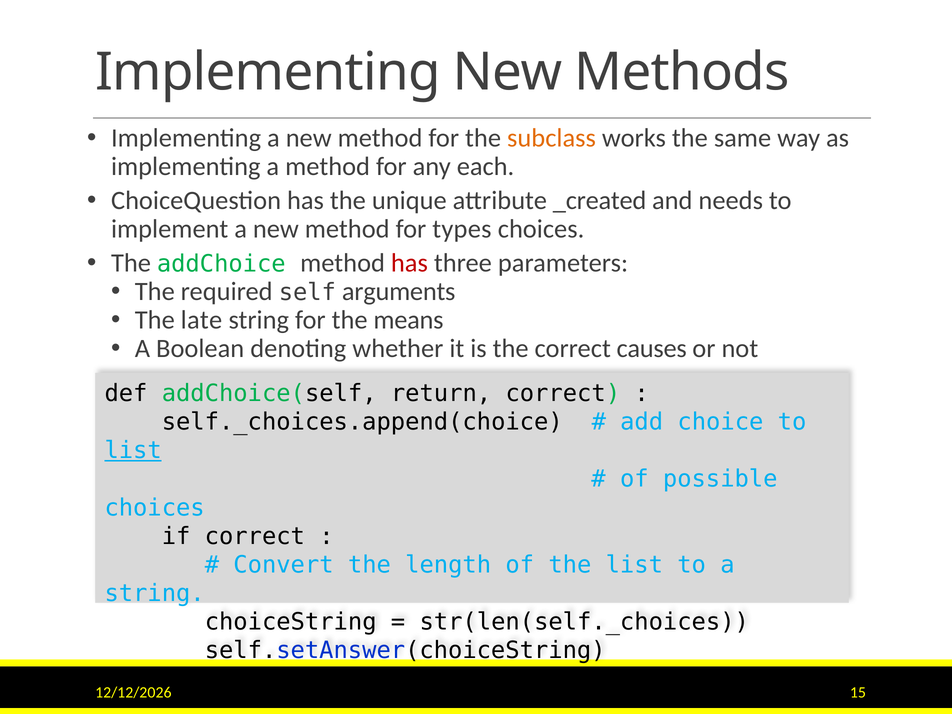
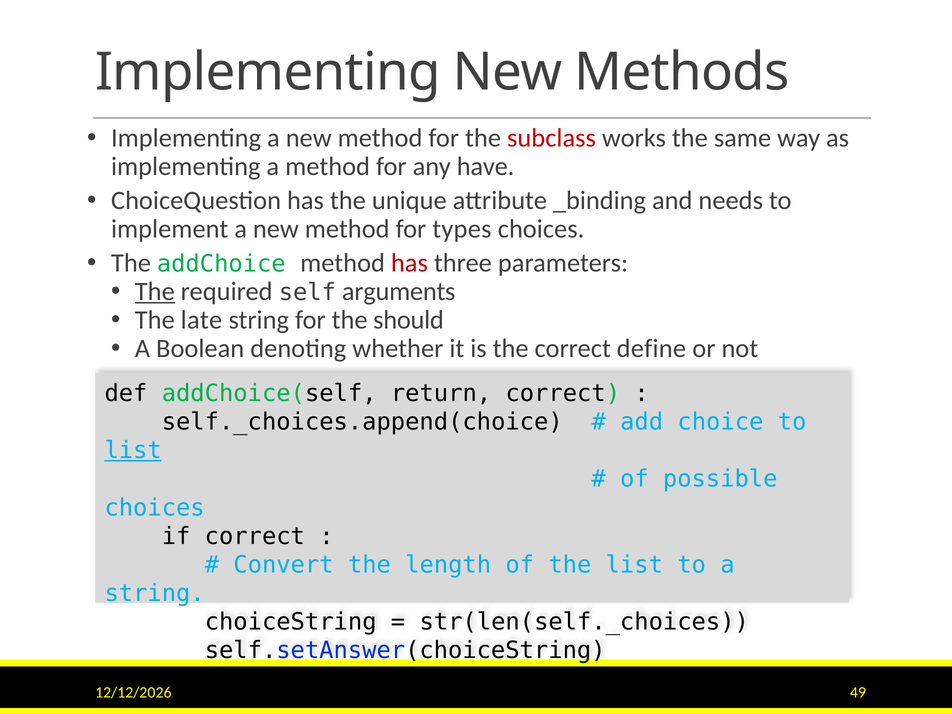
subclass colour: orange -> red (552, 138)
each: each -> have (486, 167)
_created: _created -> _binding (599, 200)
The underline: none -> present (155, 292)
means: means -> should (409, 320)
causes: causes -> define (651, 349)
15: 15 -> 49 (858, 692)
